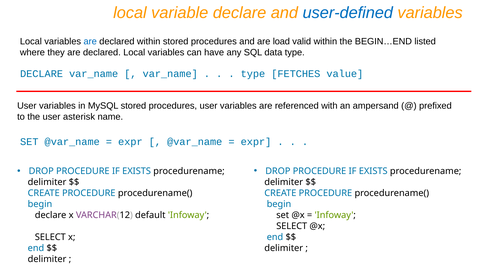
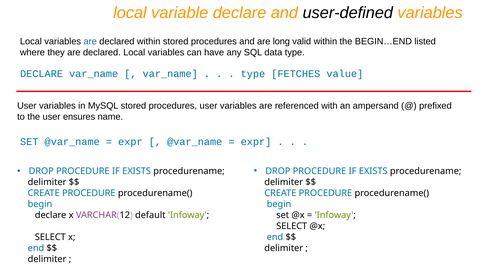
user-defined colour: blue -> black (348, 13)
load: load -> long (281, 42)
asterisk: asterisk -> ensures (79, 117)
